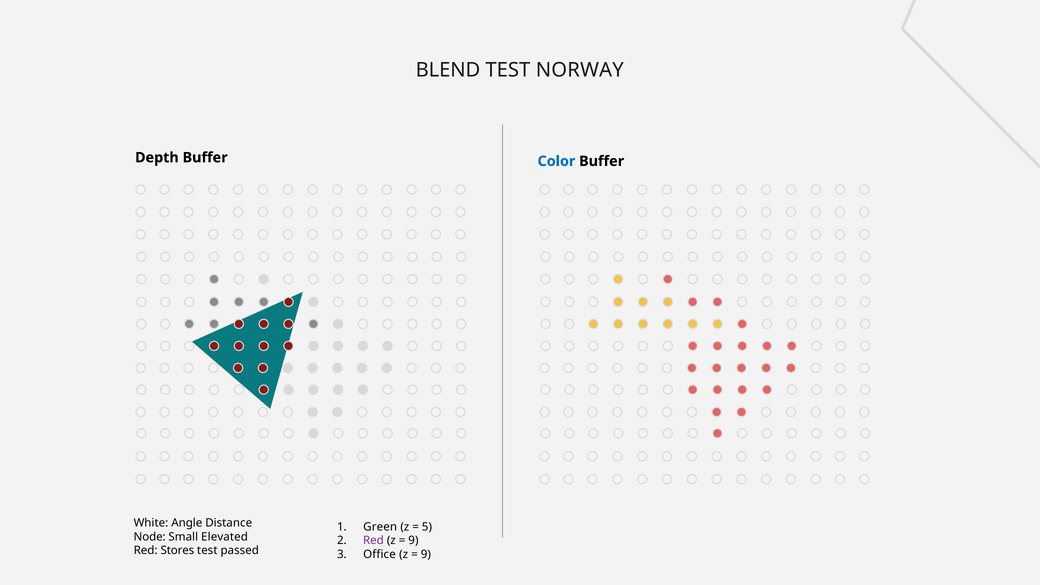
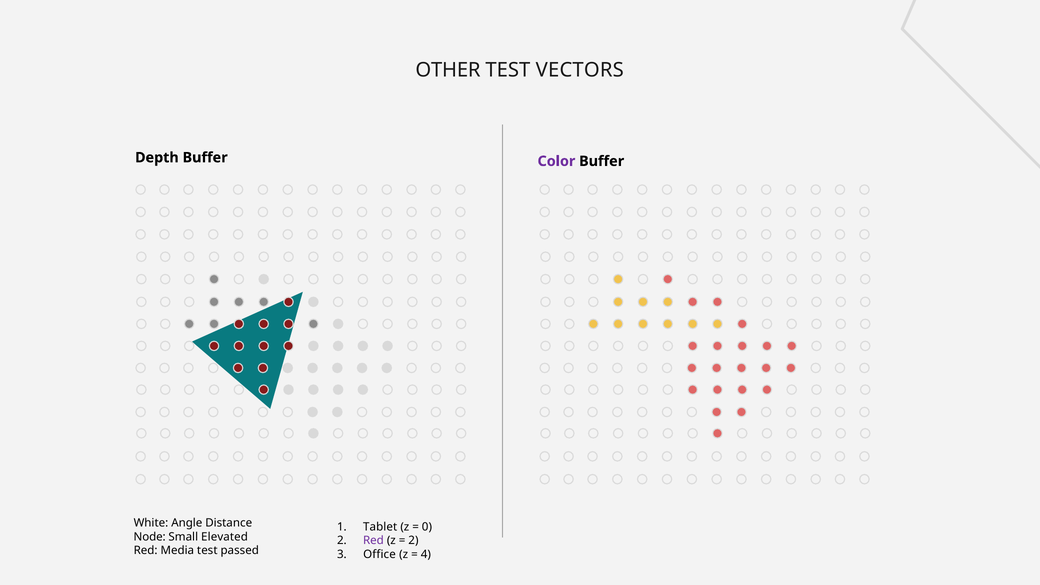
BLEND: BLEND -> OTHER (448, 70)
NORWAY: NORWAY -> VECTORS (580, 70)
Color colour: blue -> purple (556, 161)
Green: Green -> Tablet (380, 527)
5: 5 -> 0 (427, 527)
9: 9 -> 2 (413, 541)
Stores: Stores -> Media (177, 551)
9: 9 -> 4 (426, 554)
